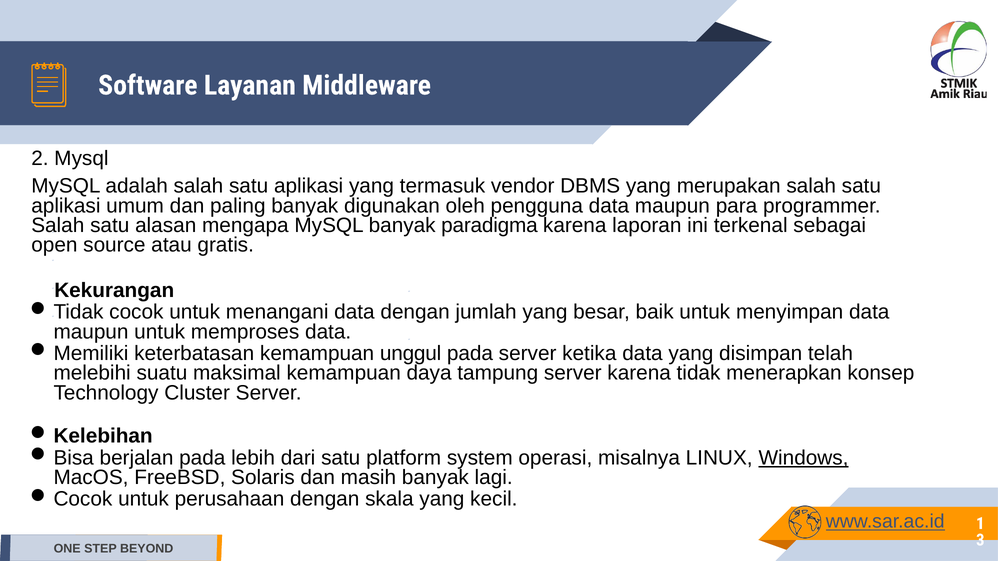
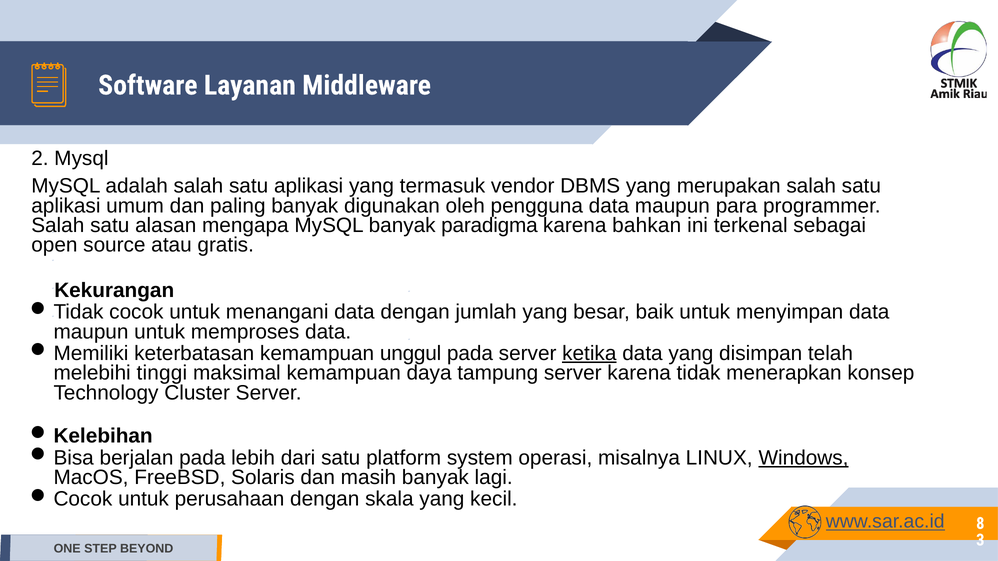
laporan: laporan -> bahkan (647, 226)
ketika underline: none -> present (589, 354)
suatu: suatu -> tinggi (162, 373)
1: 1 -> 8 (980, 524)
